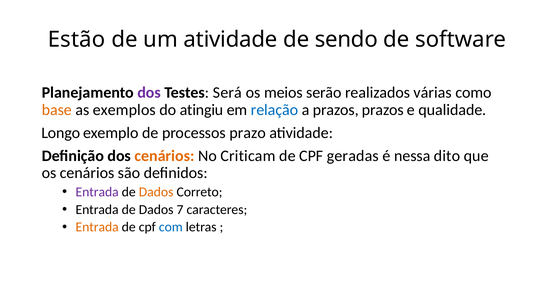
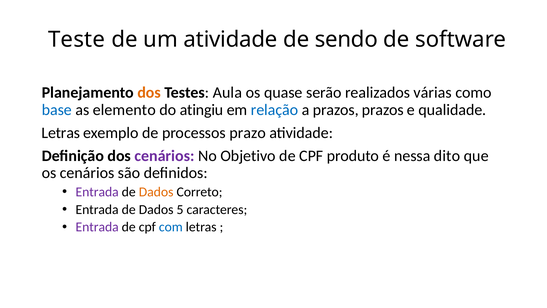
Estão: Estão -> Teste (77, 40)
dos colour: purple -> orange (149, 92)
Será: Será -> Aula (227, 92)
meios: meios -> quase (283, 92)
base colour: orange -> blue (57, 110)
exemplos: exemplos -> elemento (124, 110)
Longo: Longo -> Letras (61, 133)
cenários colour: orange -> purple (165, 156)
Criticam: Criticam -> Objetivo (248, 156)
geradas: geradas -> produto (353, 156)
7: 7 -> 5 (180, 209)
Entrada colour: orange -> purple (97, 227)
